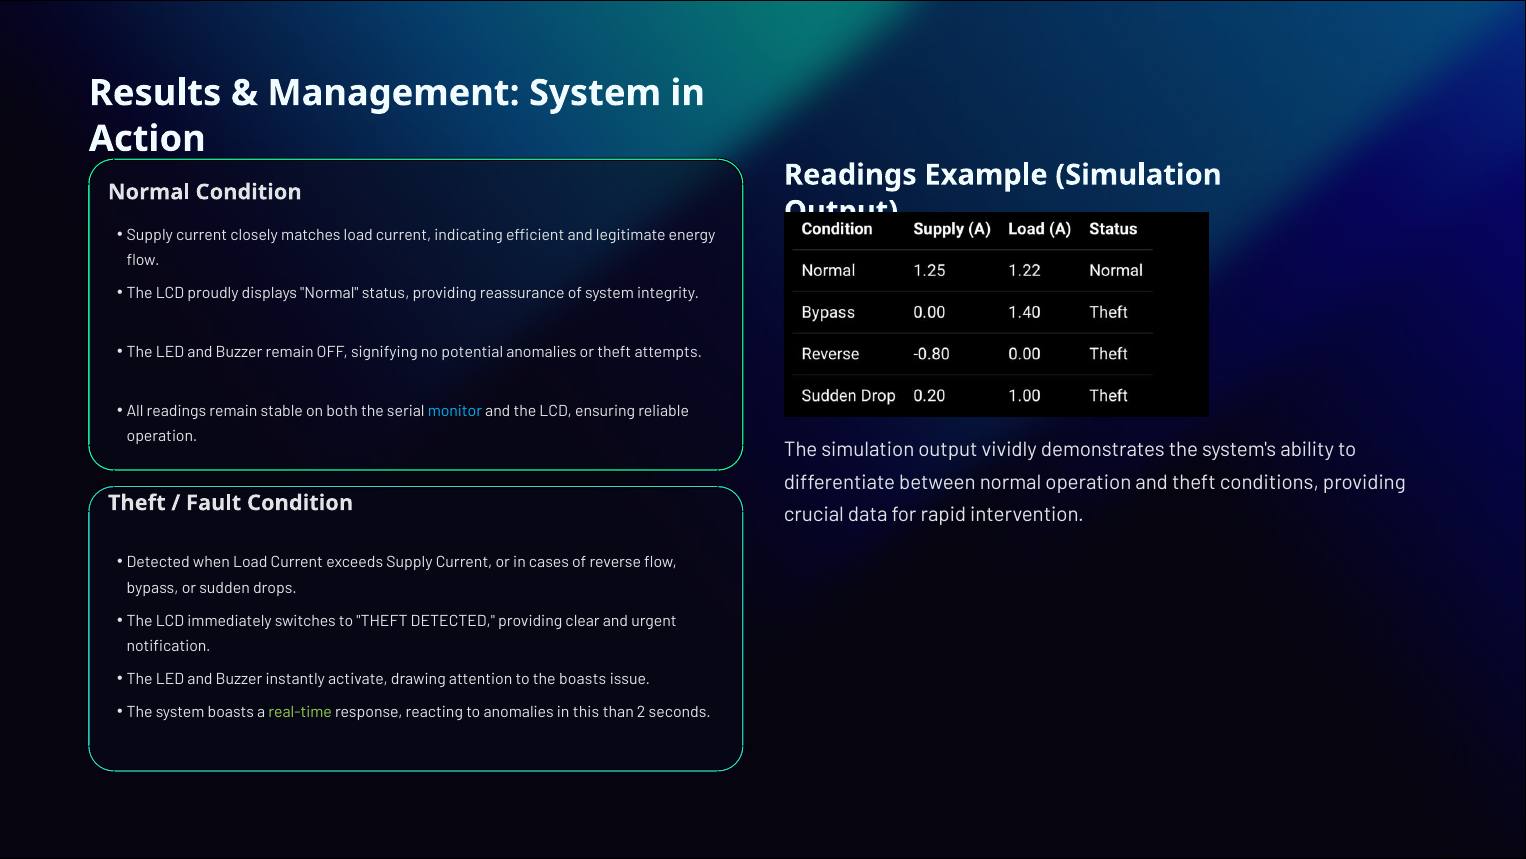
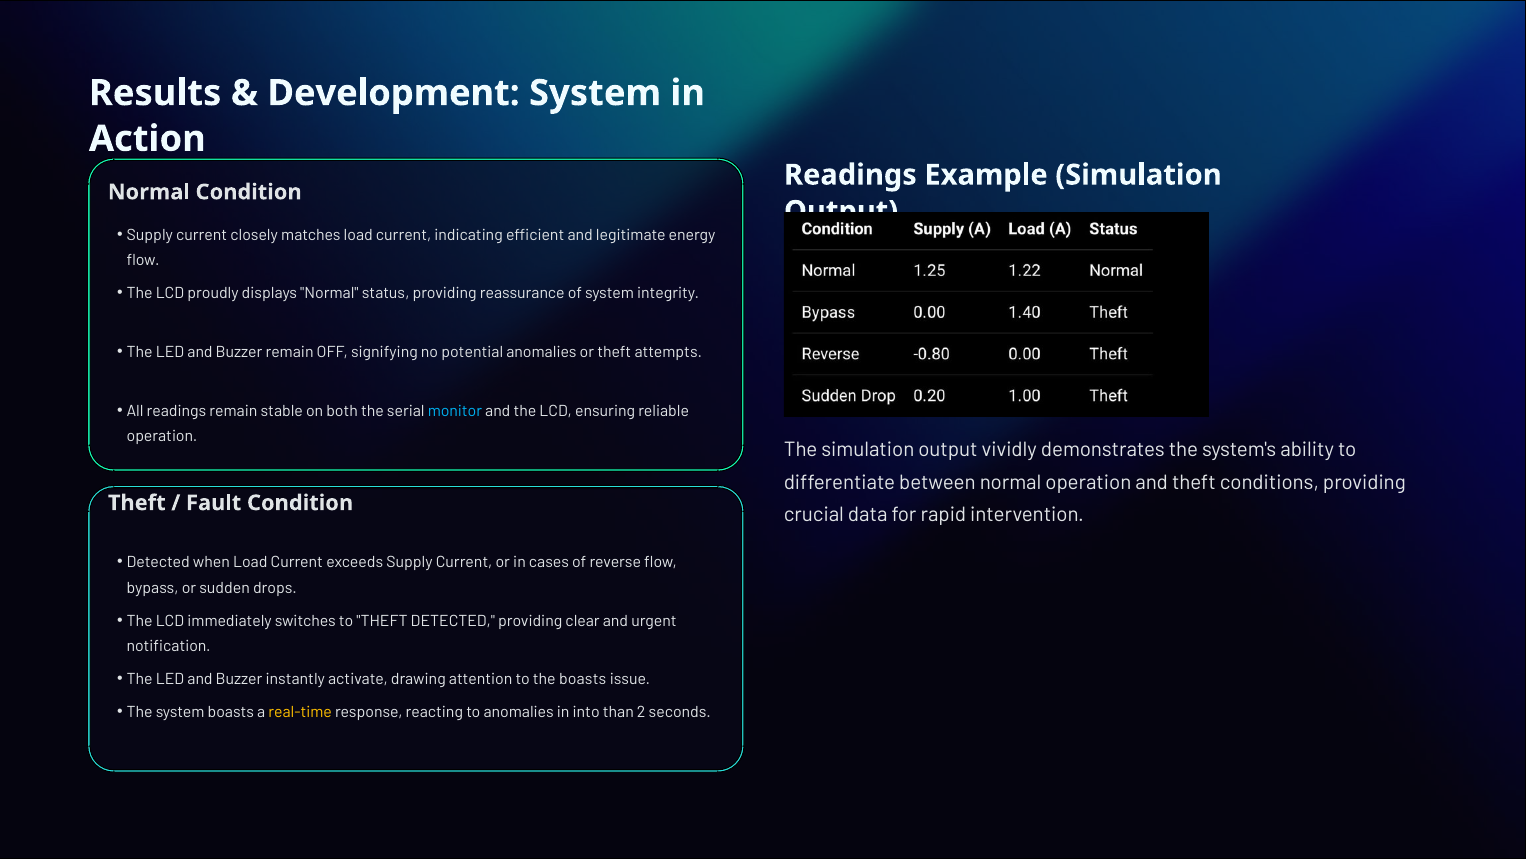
Management: Management -> Development (394, 93)
real-time colour: light green -> yellow (300, 711)
this: this -> into (586, 711)
